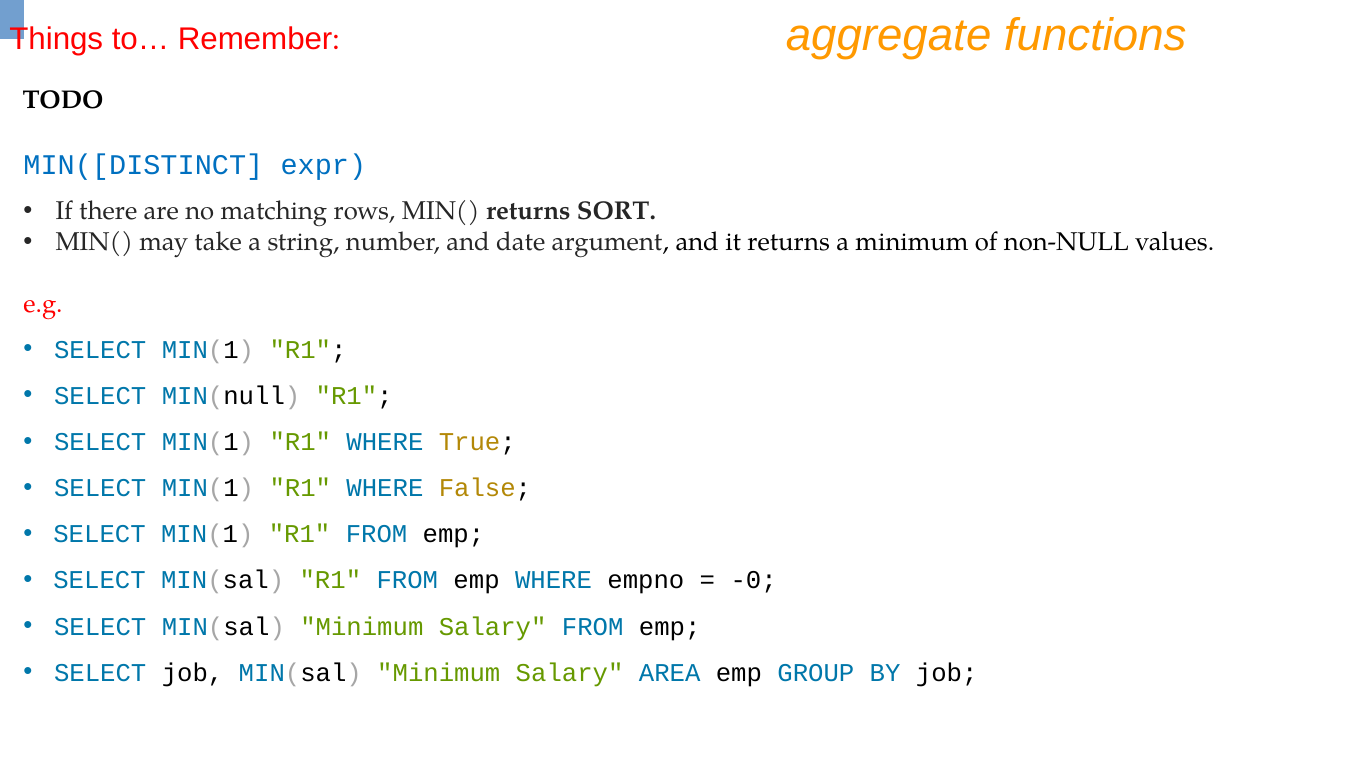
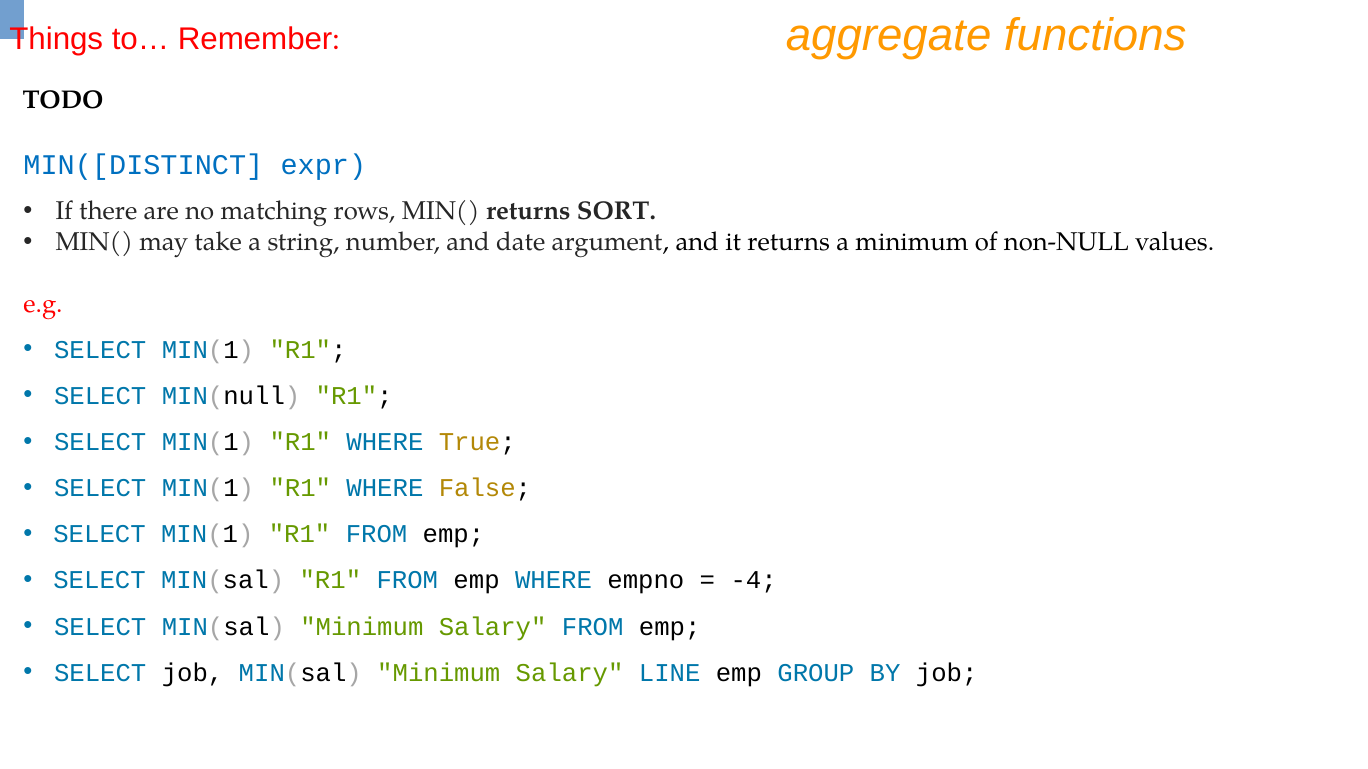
-0: -0 -> -4 (754, 581)
AREA: AREA -> LINE (670, 673)
